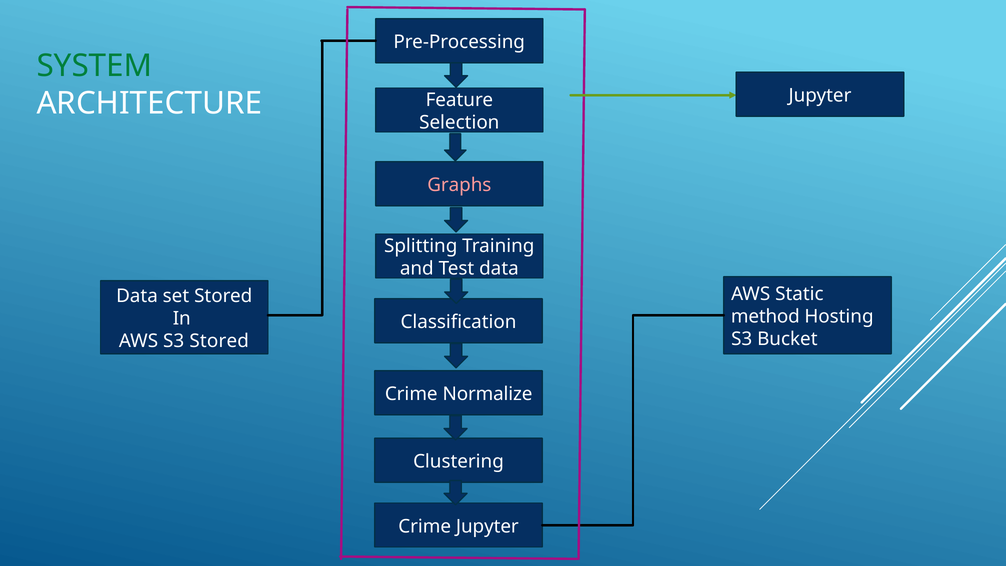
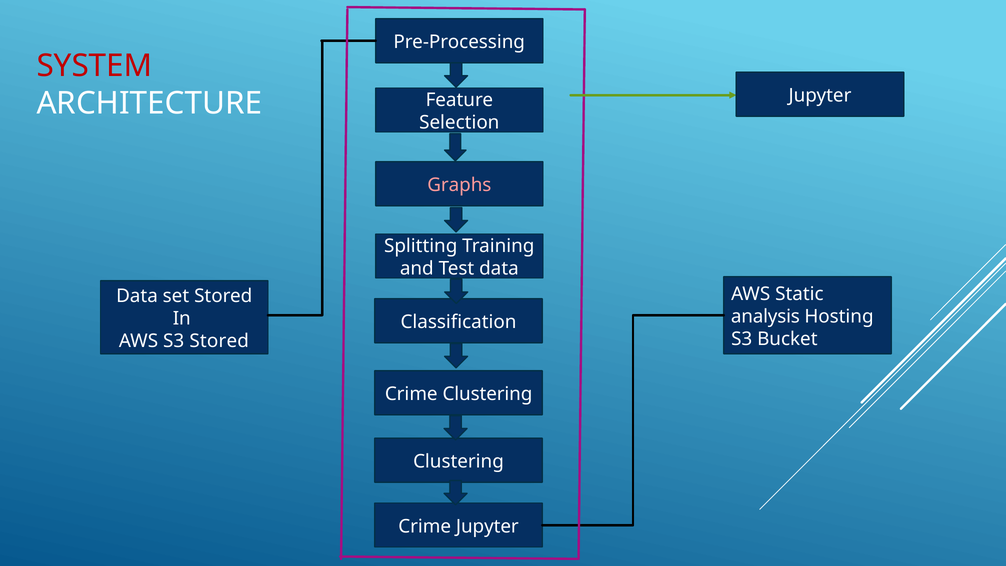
SYSTEM colour: green -> red (94, 66)
method: method -> analysis (765, 317)
Crime Normalize: Normalize -> Clustering (487, 394)
